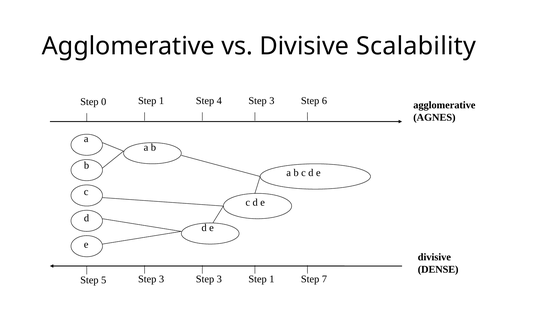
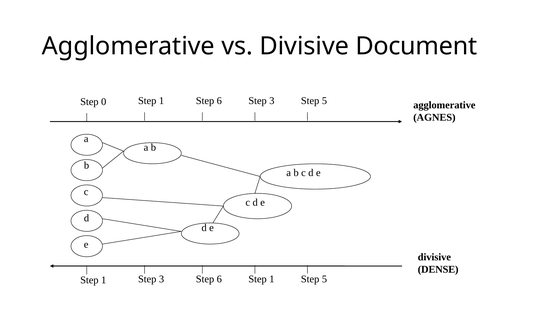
Scalability: Scalability -> Document (416, 46)
1 Step 4: 4 -> 6 (219, 101)
3 Step 6: 6 -> 5 (324, 101)
5: 5 -> 1 (104, 280)
3 Step 3: 3 -> 6 (219, 279)
1 Step 7: 7 -> 5 (324, 279)
